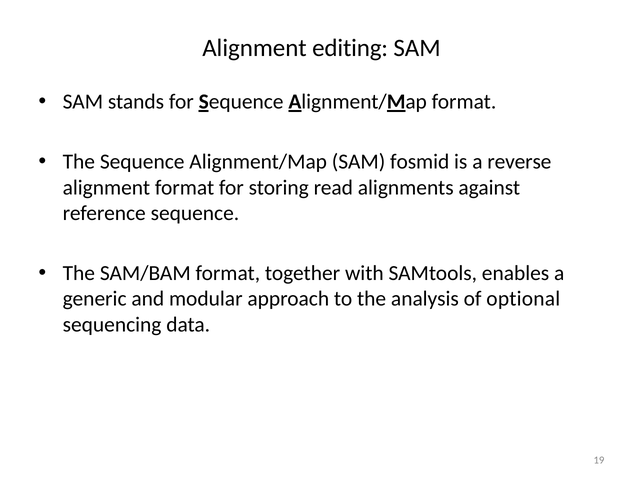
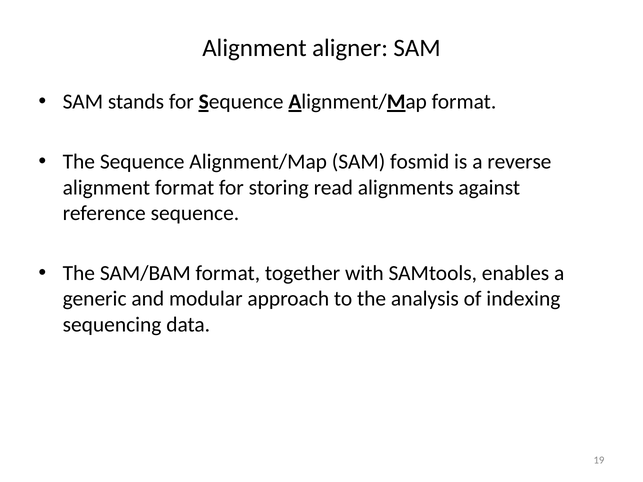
editing: editing -> aligner (350, 48)
optional: optional -> indexing (523, 299)
